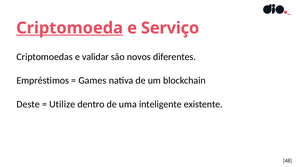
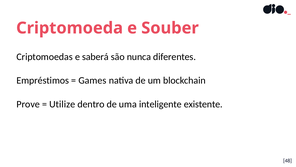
Criptomoeda underline: present -> none (70, 28)
Serviço: Serviço -> Souber (170, 28)
validar: validar -> saberá (95, 57)
novos: novos -> nunca (139, 57)
Deste: Deste -> Prove (28, 104)
